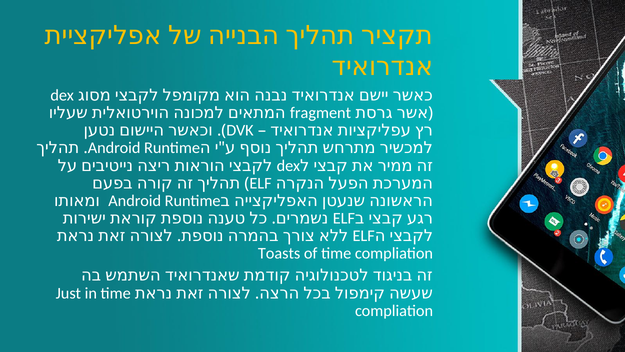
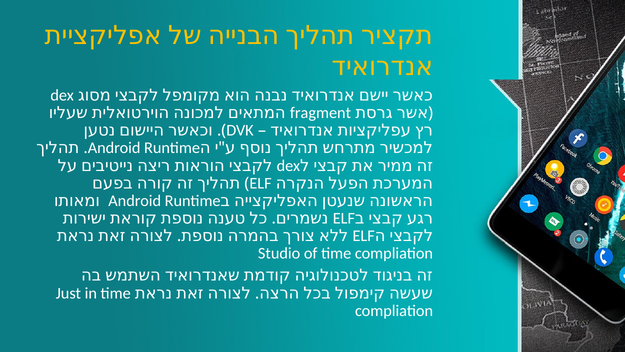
Toasts: Toasts -> Studio (279, 253)
